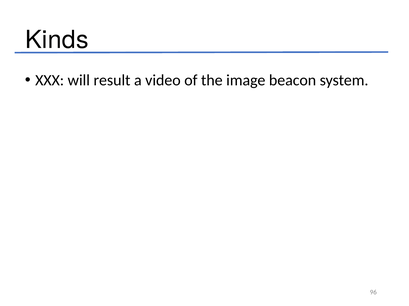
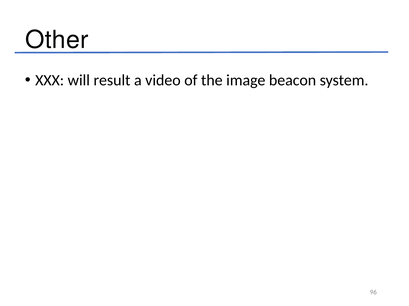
Kinds: Kinds -> Other (57, 40)
